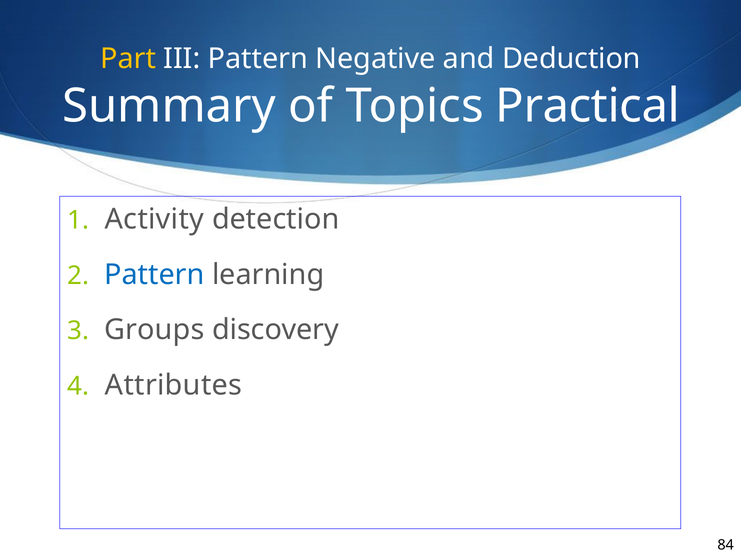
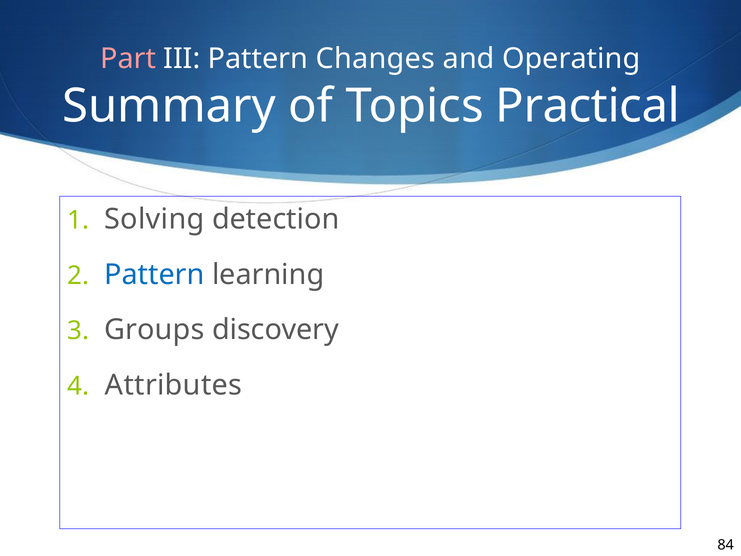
Part colour: yellow -> pink (128, 59)
Negative: Negative -> Changes (375, 59)
Deduction: Deduction -> Operating (571, 59)
Activity: Activity -> Solving (154, 219)
